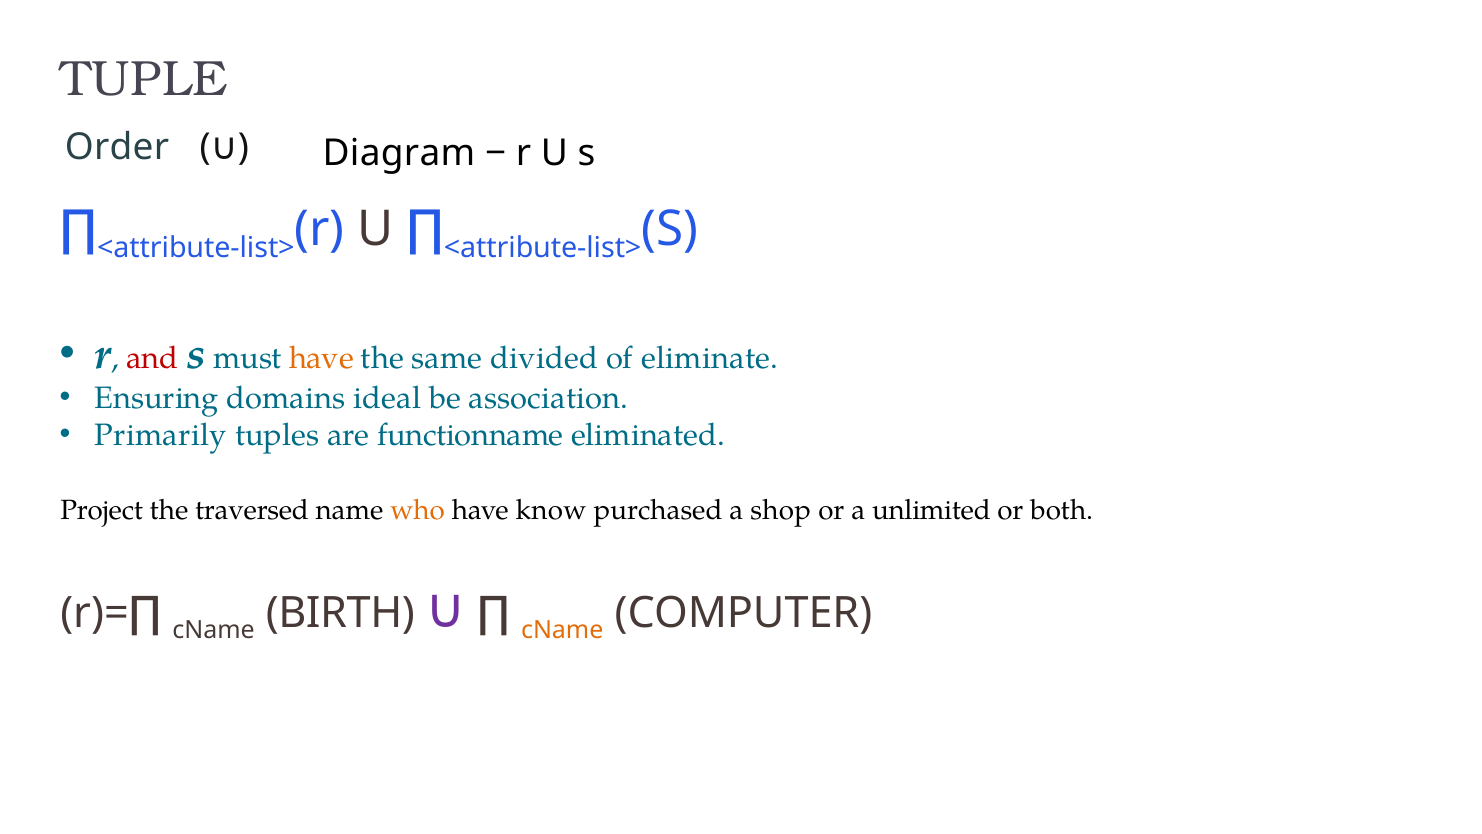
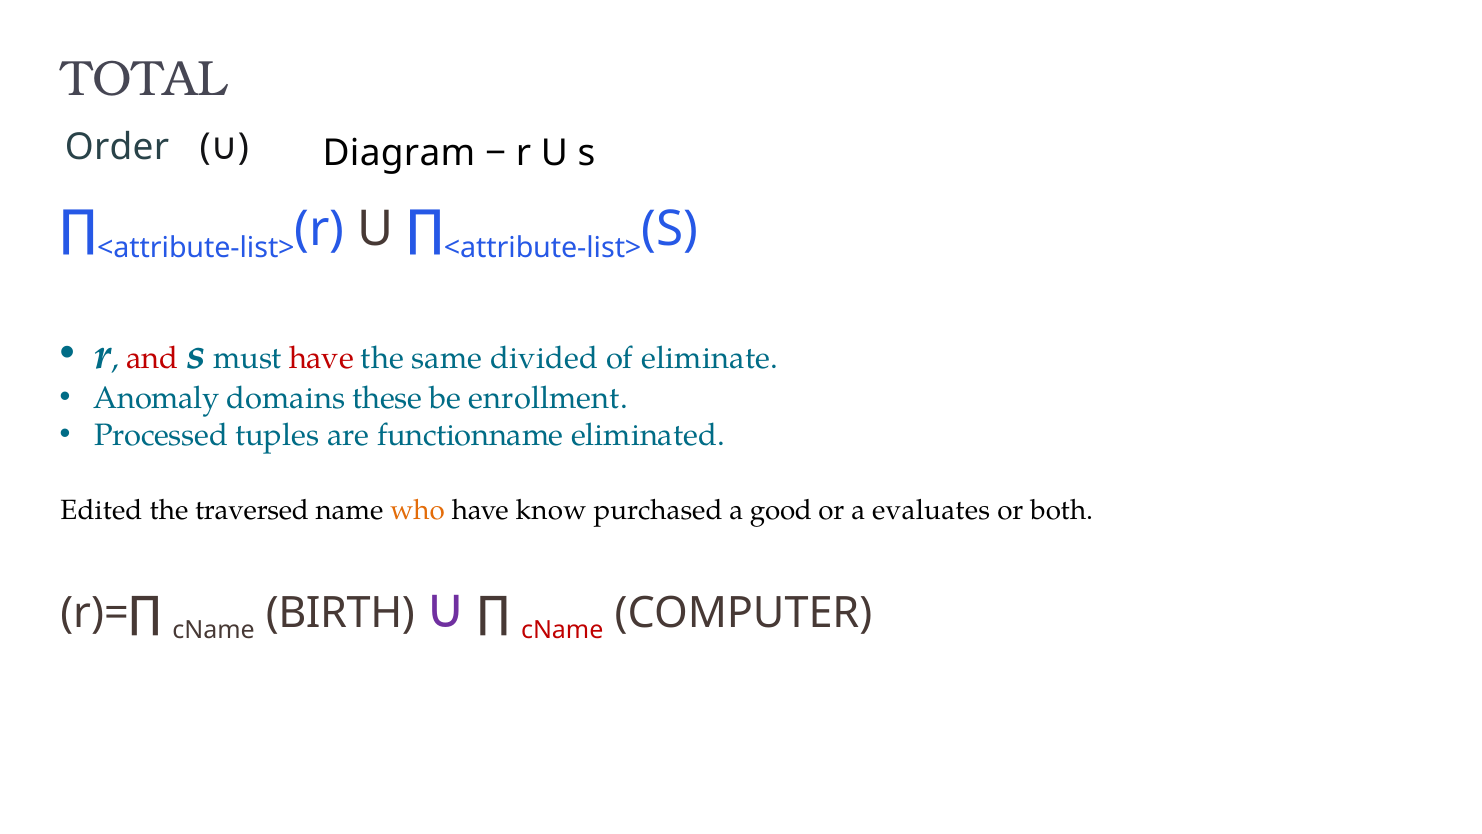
TUPLE: TUPLE -> TOTAL (144, 79)
have colour: orange -> red (322, 359)
Ensuring: Ensuring -> Anomaly (157, 398)
ideal: ideal -> these (388, 398)
association: association -> enrollment (548, 398)
Primarily: Primarily -> Processed (161, 435)
Project: Project -> Edited (101, 510)
shop: shop -> good (781, 510)
unlimited: unlimited -> evaluates (931, 510)
cName colour: orange -> red (562, 630)
